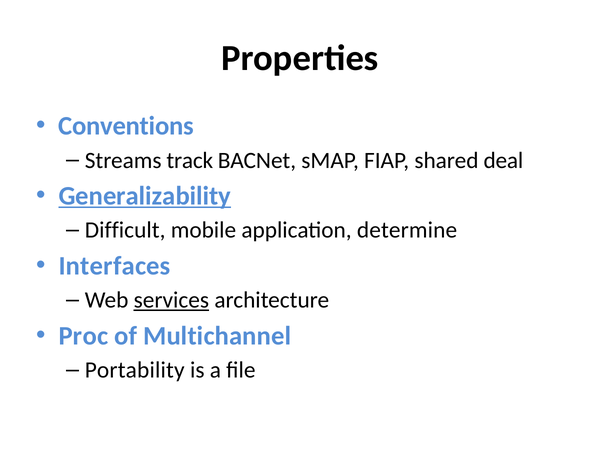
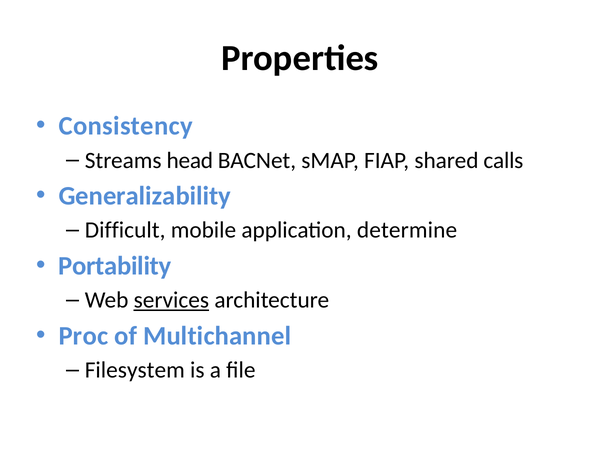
Conventions: Conventions -> Consistency (126, 126)
track: track -> head (190, 160)
deal: deal -> calls (503, 160)
Generalizability underline: present -> none (145, 196)
Interfaces: Interfaces -> Portability (115, 266)
Portability: Portability -> Filesystem (135, 370)
